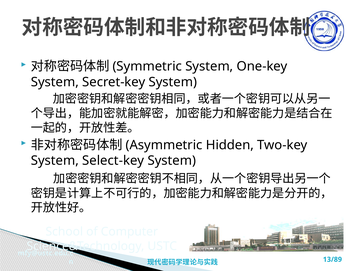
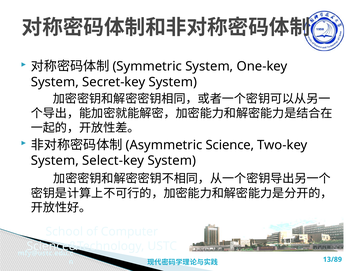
Hidden: Hidden -> Science (230, 145)
